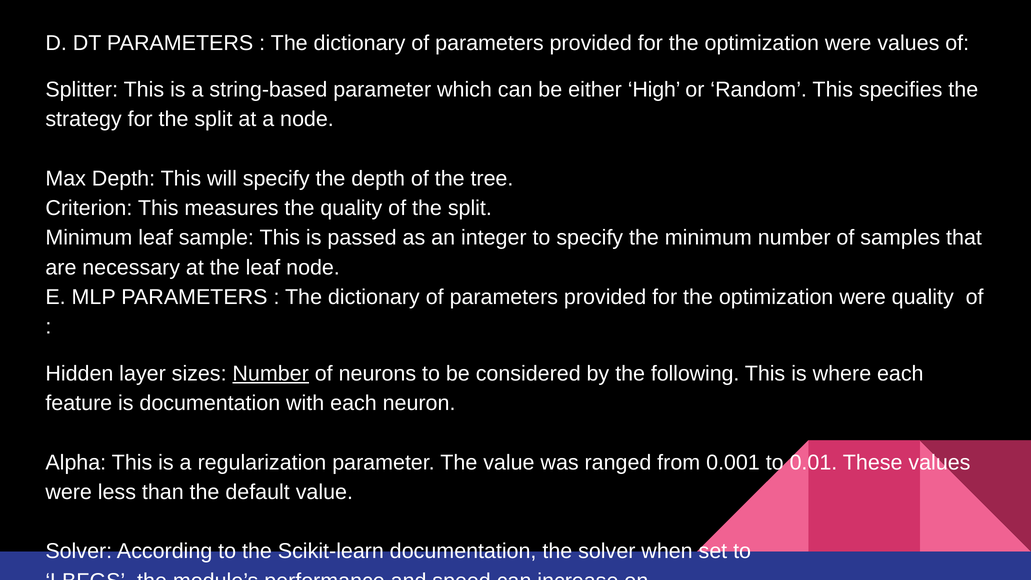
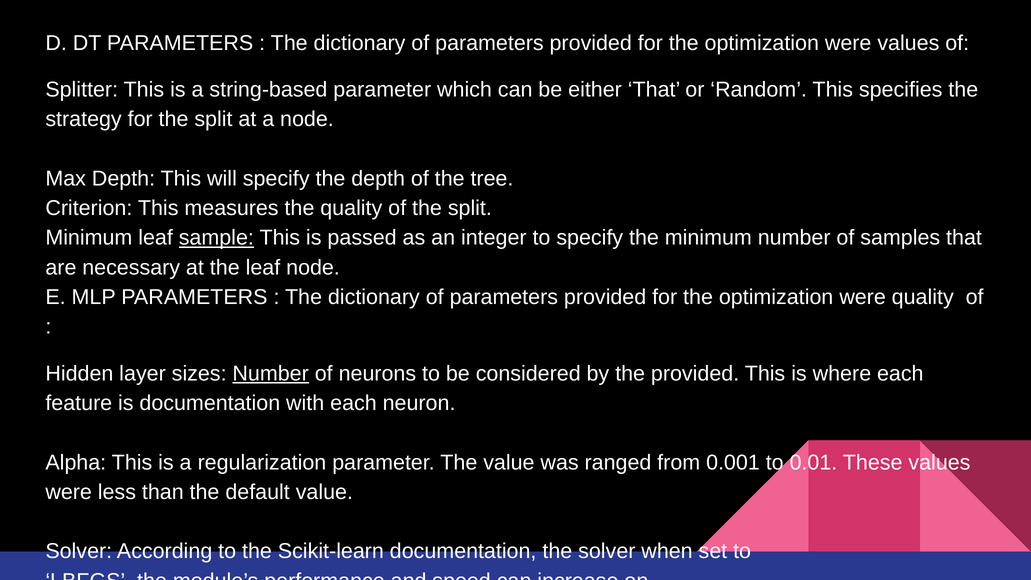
either High: High -> That (654, 90)
sample underline: none -> present (216, 238)
the following: following -> provided (695, 374)
